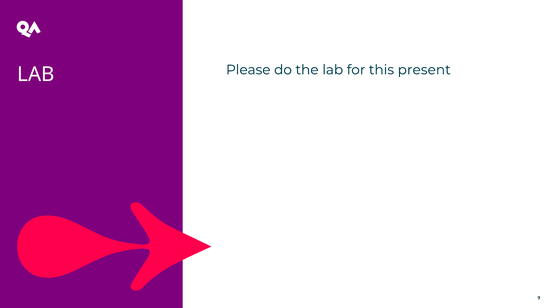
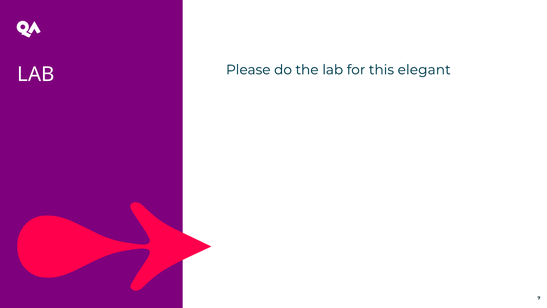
present: present -> elegant (424, 70)
